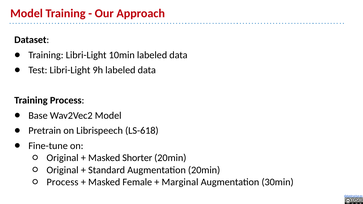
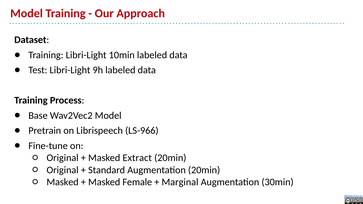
LS-618: LS-618 -> LS-966 (142, 131)
Shorter: Shorter -> Extract (137, 158)
Process: Process -> Masked (63, 182)
